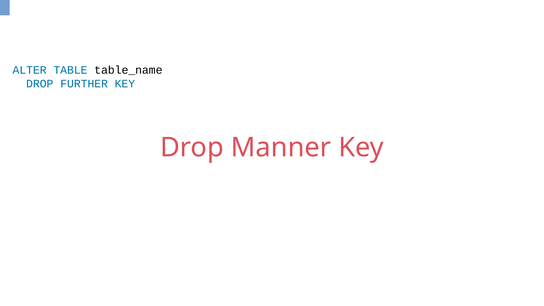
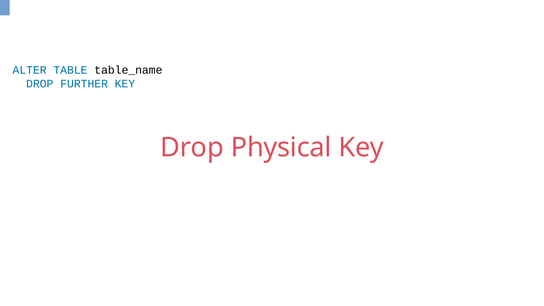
Manner: Manner -> Physical (281, 148)
